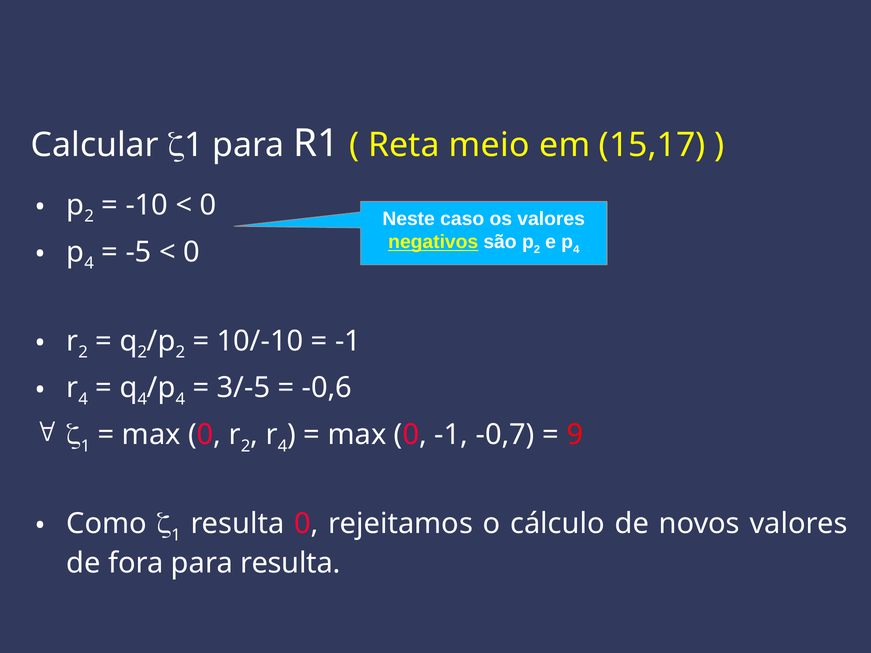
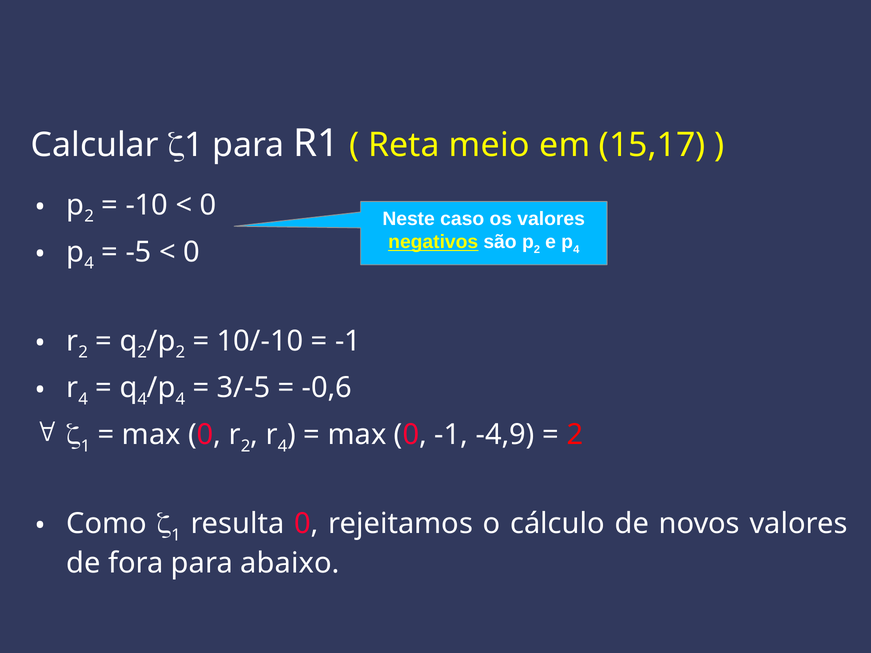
-0,7: -0,7 -> -4,9 (505, 435)
9: 9 -> 2 (575, 435)
para resulta: resulta -> abaixo (290, 564)
